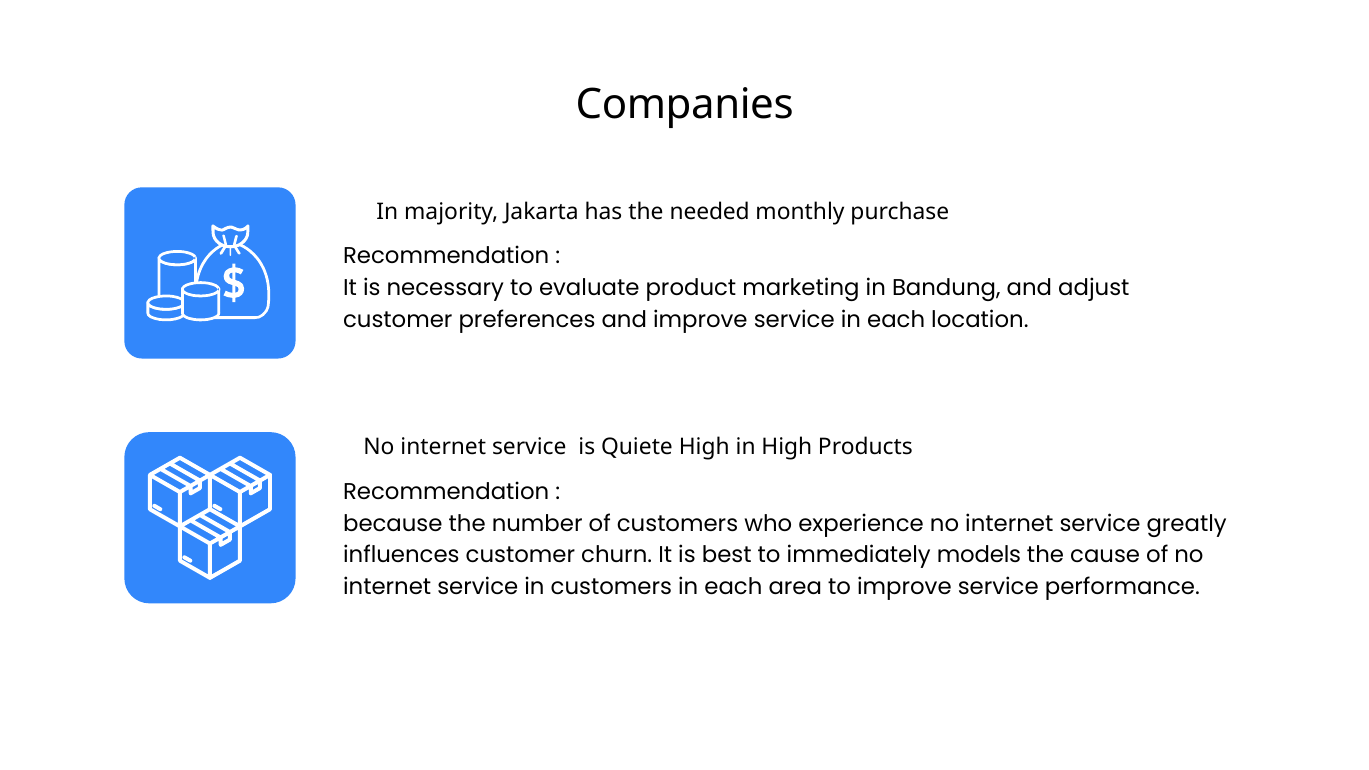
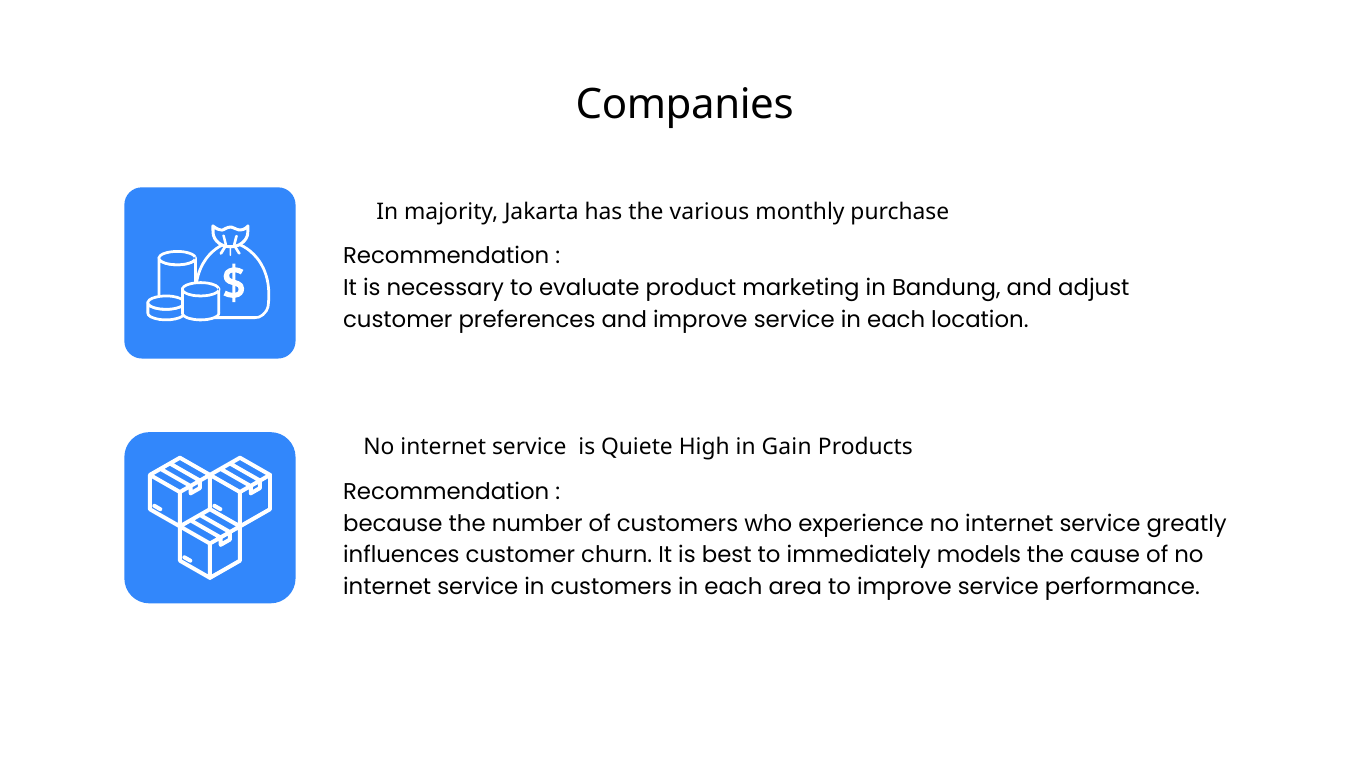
needed: needed -> various (709, 212)
in High: High -> Gain (787, 447)
